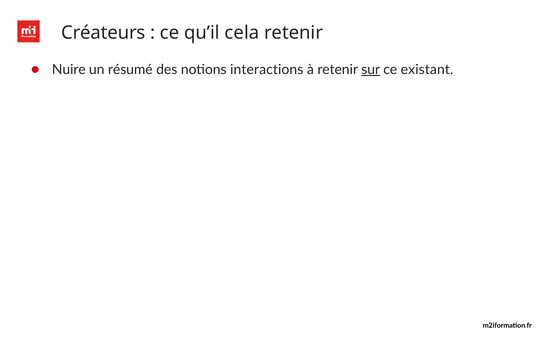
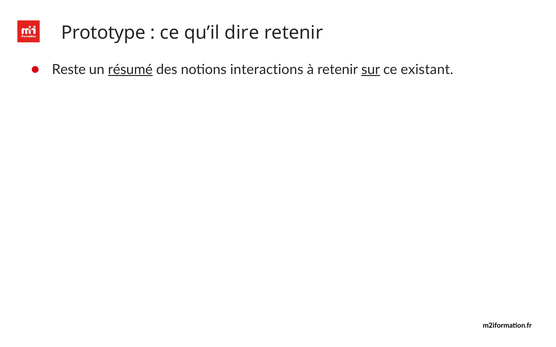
Créateurs: Créateurs -> Prototype (103, 33)
cela: cela -> dire (242, 33)
Nuire: Nuire -> Reste (69, 70)
résumé underline: none -> present (130, 70)
